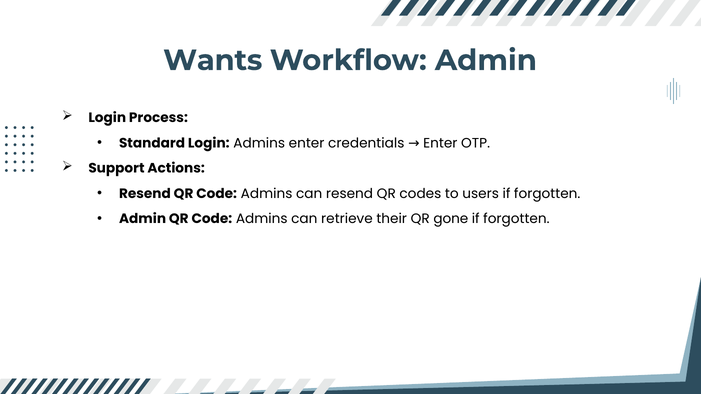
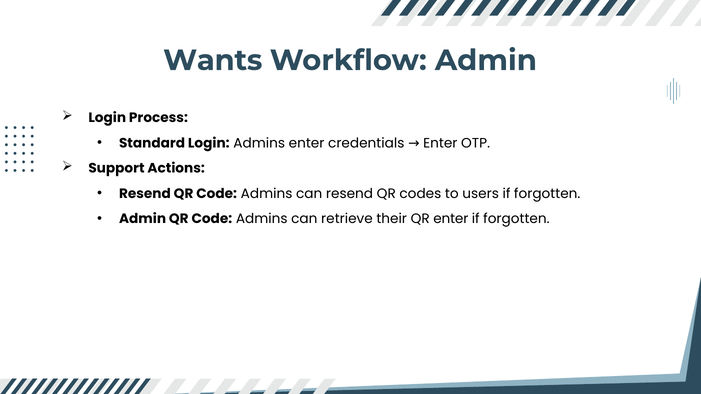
QR gone: gone -> enter (451, 219)
